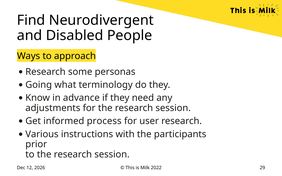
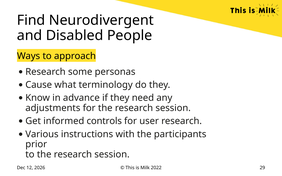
Going: Going -> Cause (39, 85)
process: process -> controls (104, 121)
